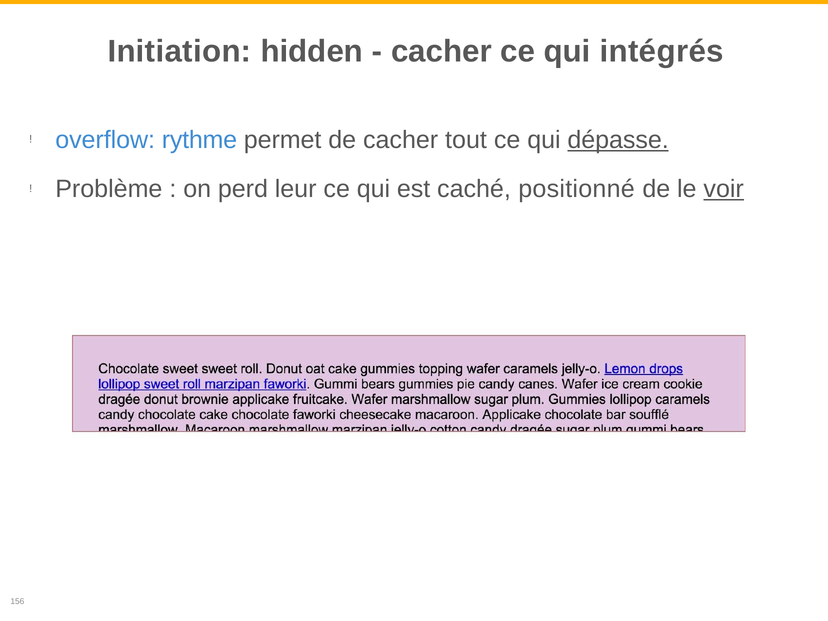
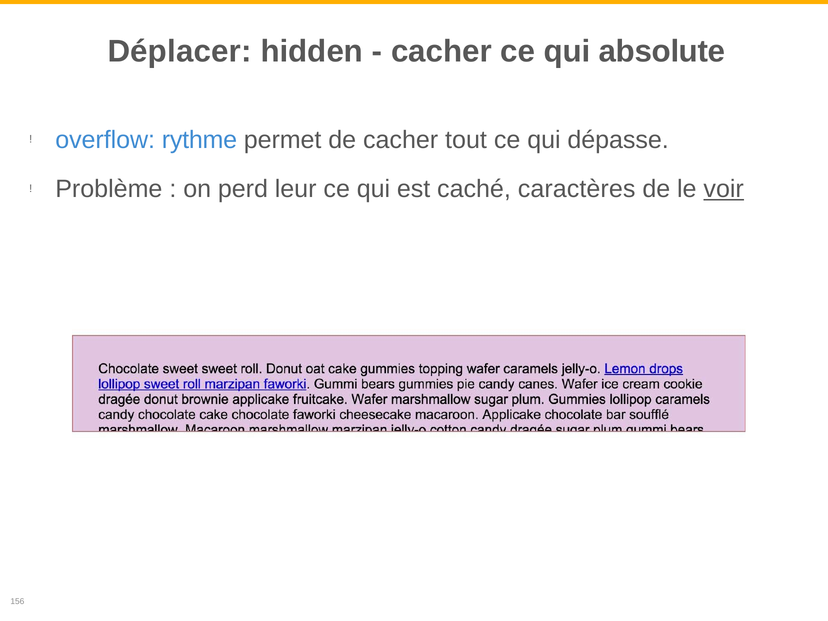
Initiation: Initiation -> Déplacer (180, 51)
intégrés: intégrés -> absolute (662, 51)
dépasse underline: present -> none (618, 140)
positionné: positionné -> caractères (577, 189)
